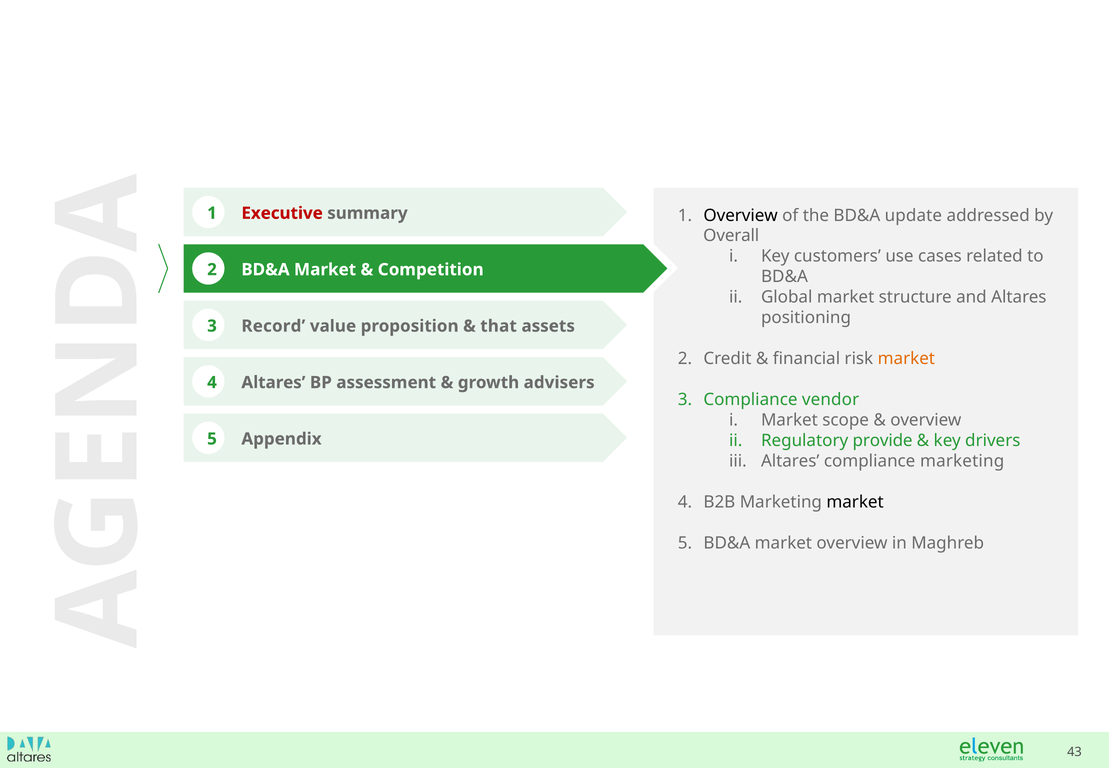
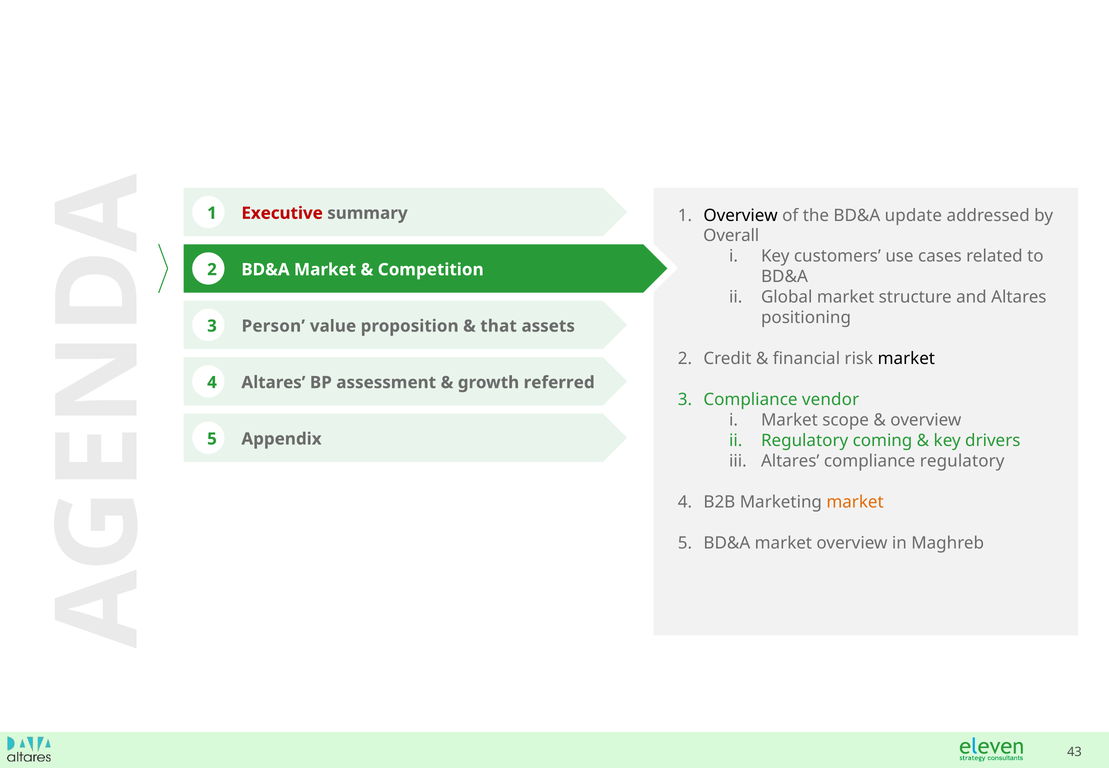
Record: Record -> Person (273, 326)
market colour: orange -> black (906, 359)
advisers: advisers -> referred (559, 382)
provide: provide -> coming (883, 441)
compliance marketing: marketing -> regulatory (962, 461)
market colour: black -> orange (855, 502)
